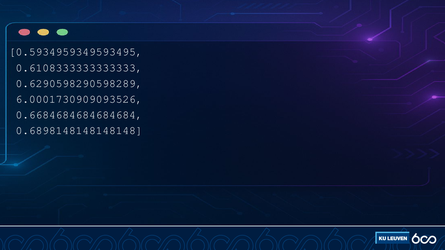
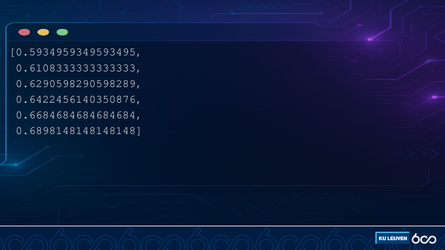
6.0001730909093526: 6.0001730909093526 -> 0.6422456140350876 (79, 99)
